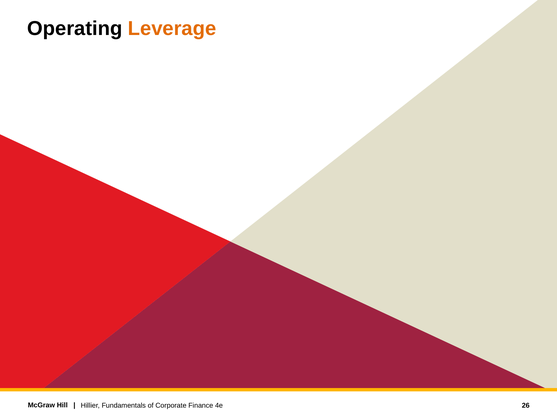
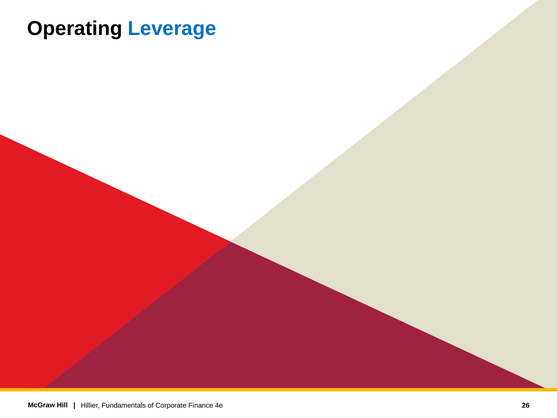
Leverage colour: orange -> blue (172, 29)
